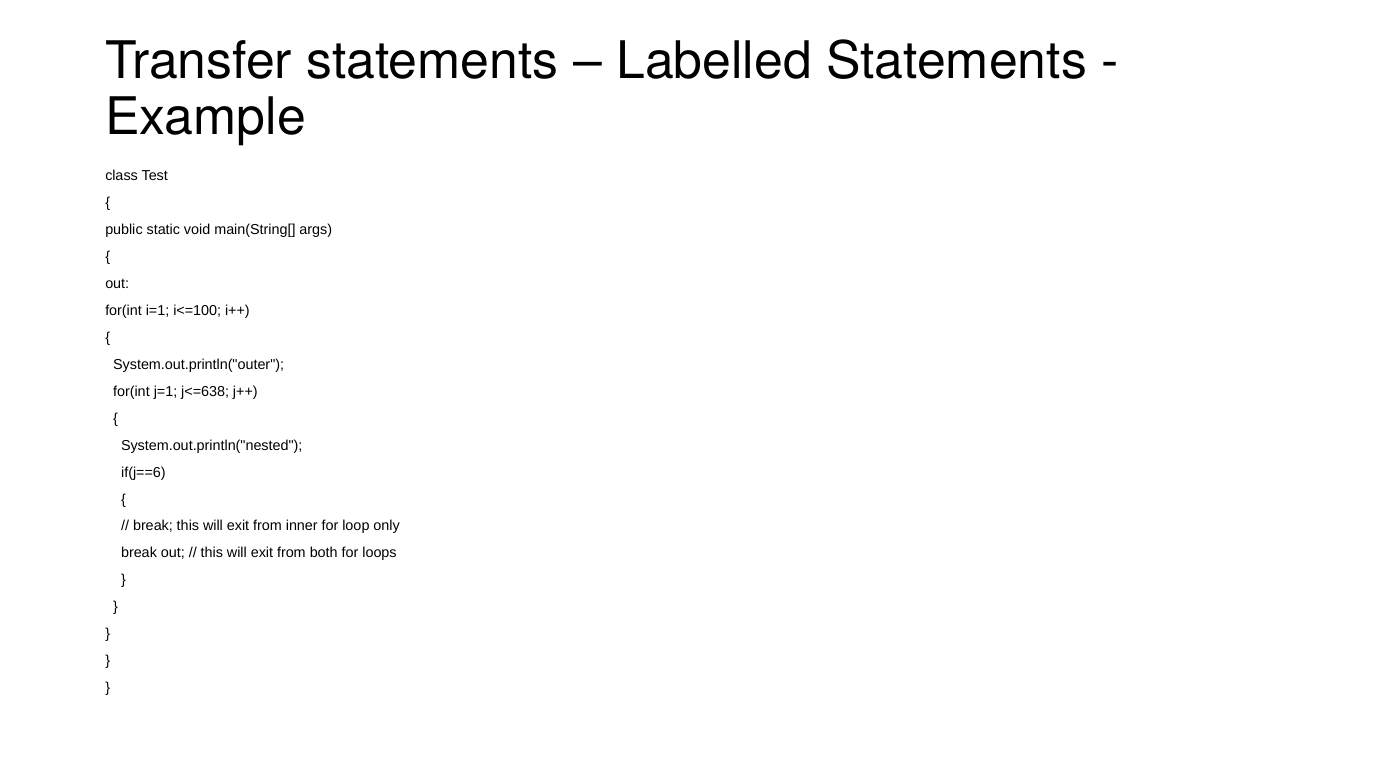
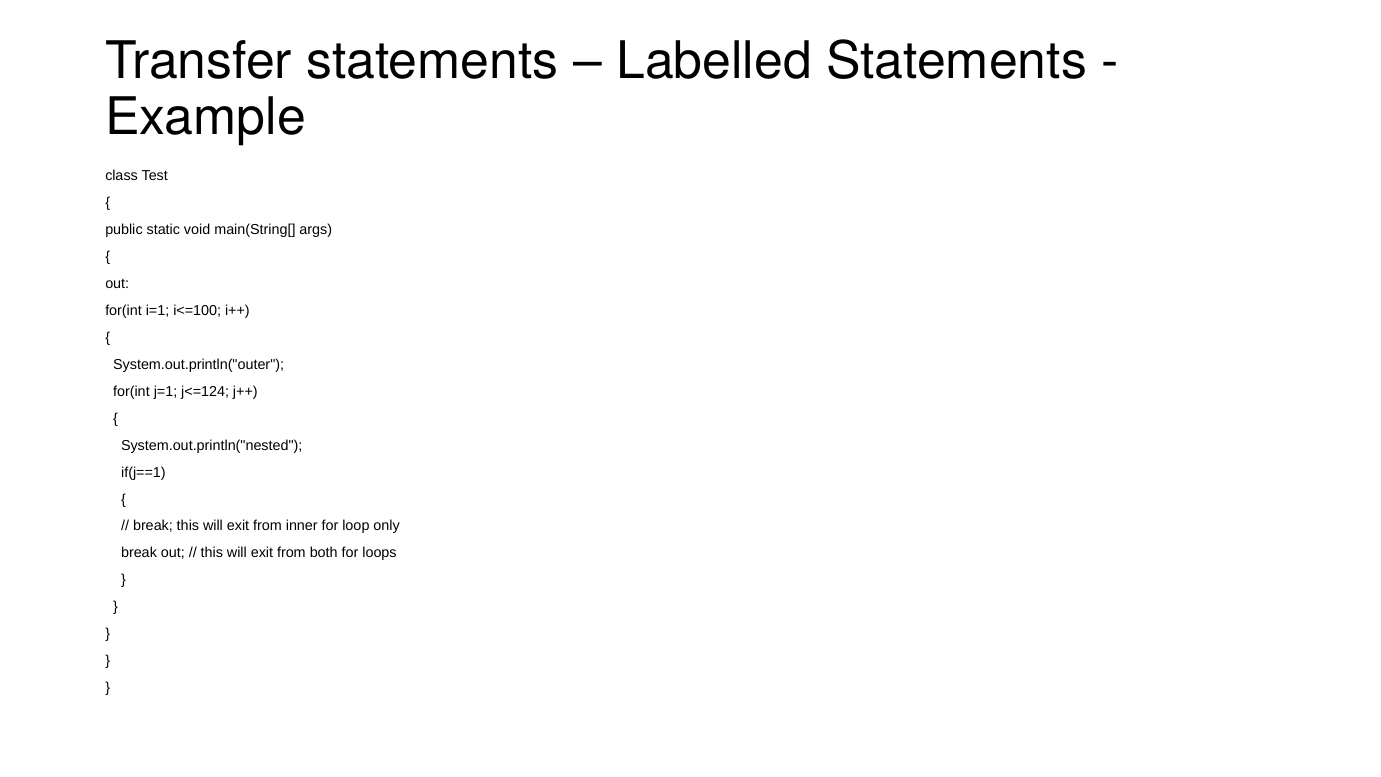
j<=638: j<=638 -> j<=124 (205, 391)
if(j==6: if(j==6 -> if(j==1 (143, 472)
